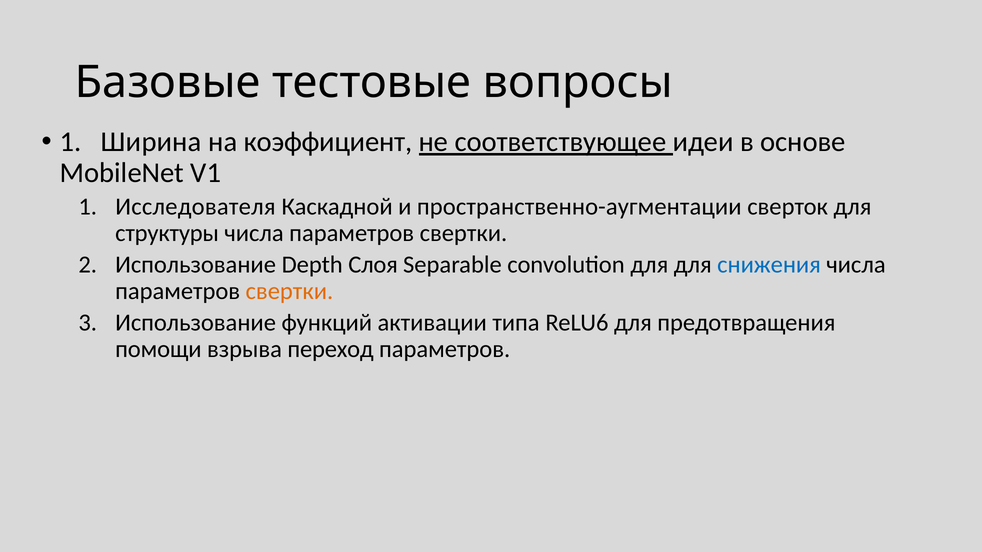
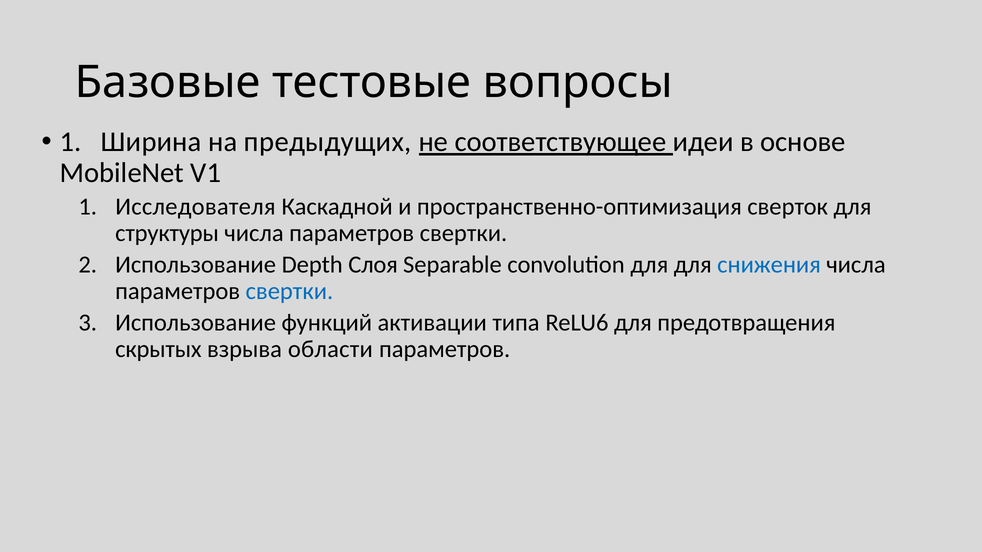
коэффициент: коэффициент -> предыдущих (328, 142)
пространственно-аугментации: пространственно-аугментации -> пространственно-оптимизация (579, 207)
свертки colour: orange -> blue (289, 291)
помощи: помощи -> скрытых (158, 350)
переход: переход -> области (330, 350)
